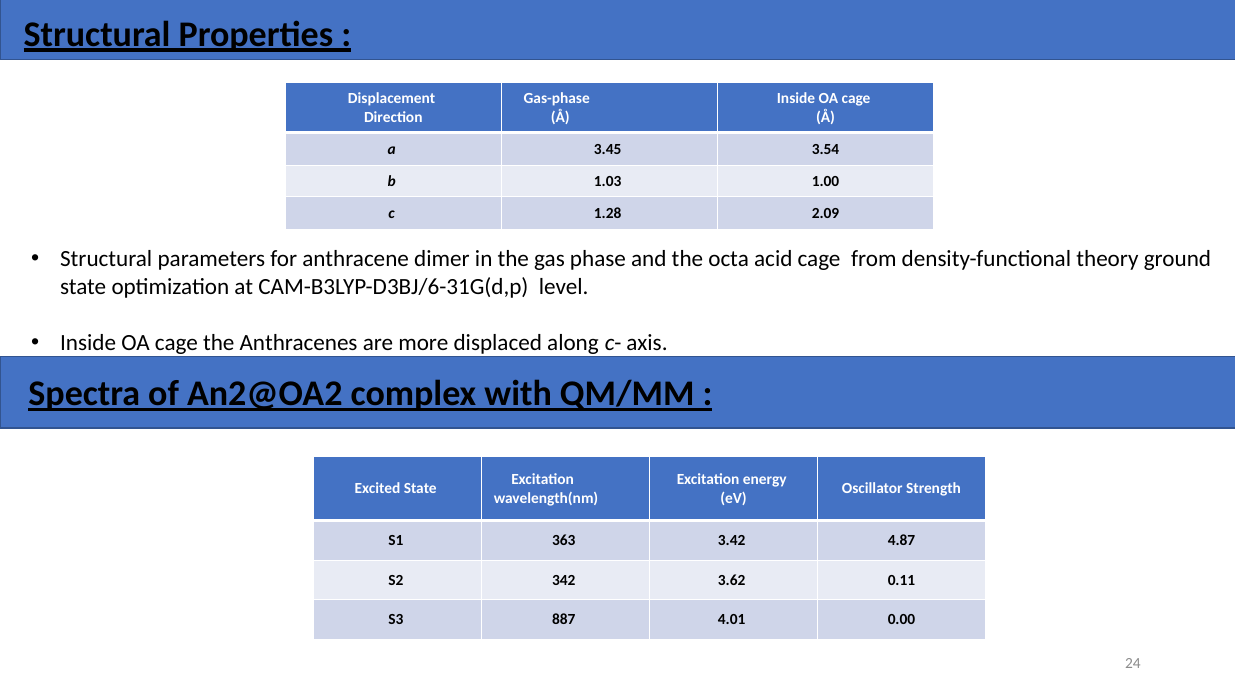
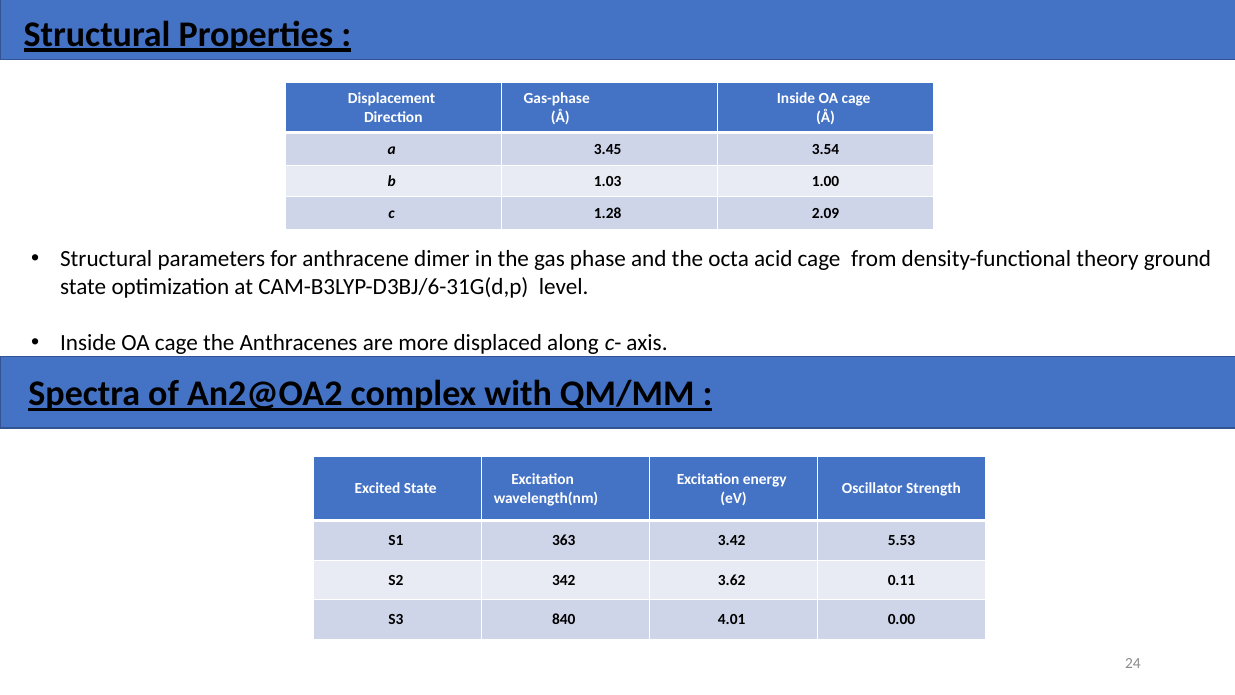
4.87: 4.87 -> 5.53 (902, 540)
887: 887 -> 840 (564, 619)
